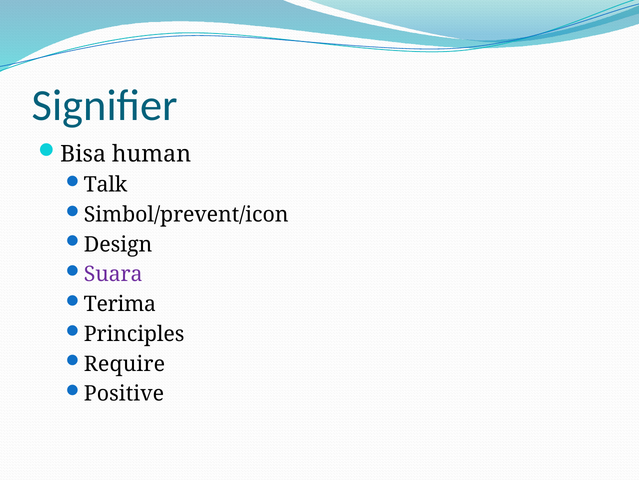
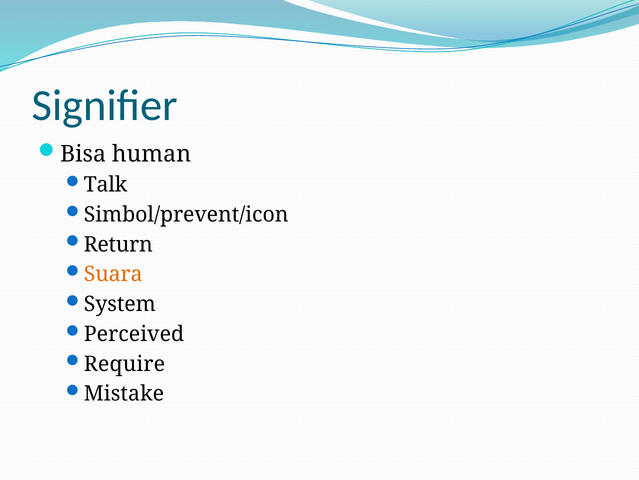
Design: Design -> Return (118, 244)
Suara colour: purple -> orange (113, 274)
Terima: Terima -> System (120, 304)
Principles: Principles -> Perceived (134, 334)
Positive: Positive -> Mistake (124, 393)
